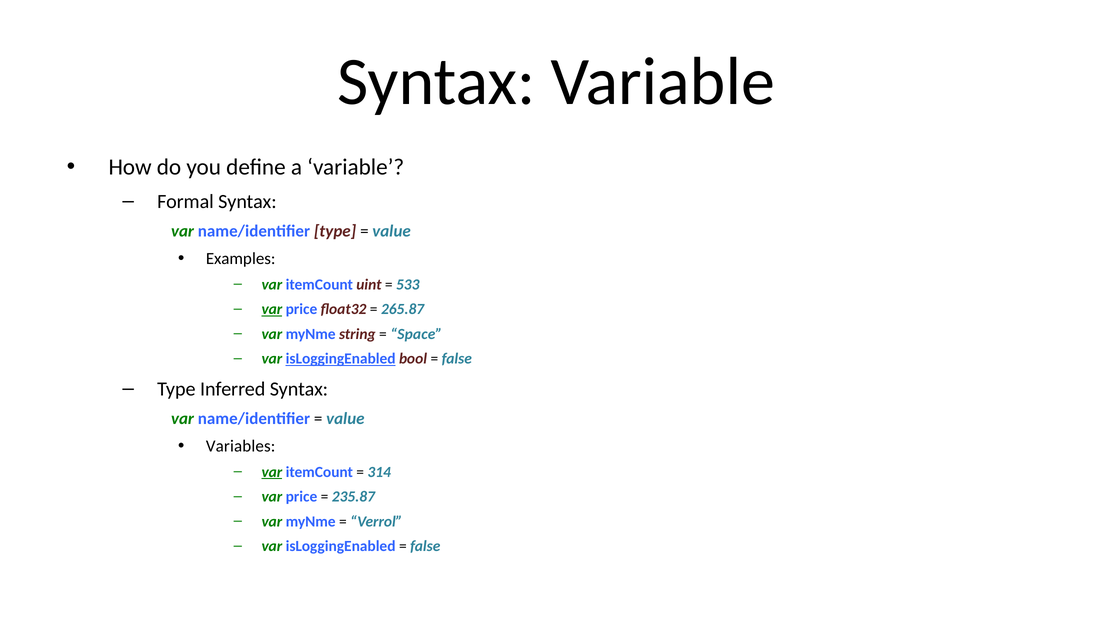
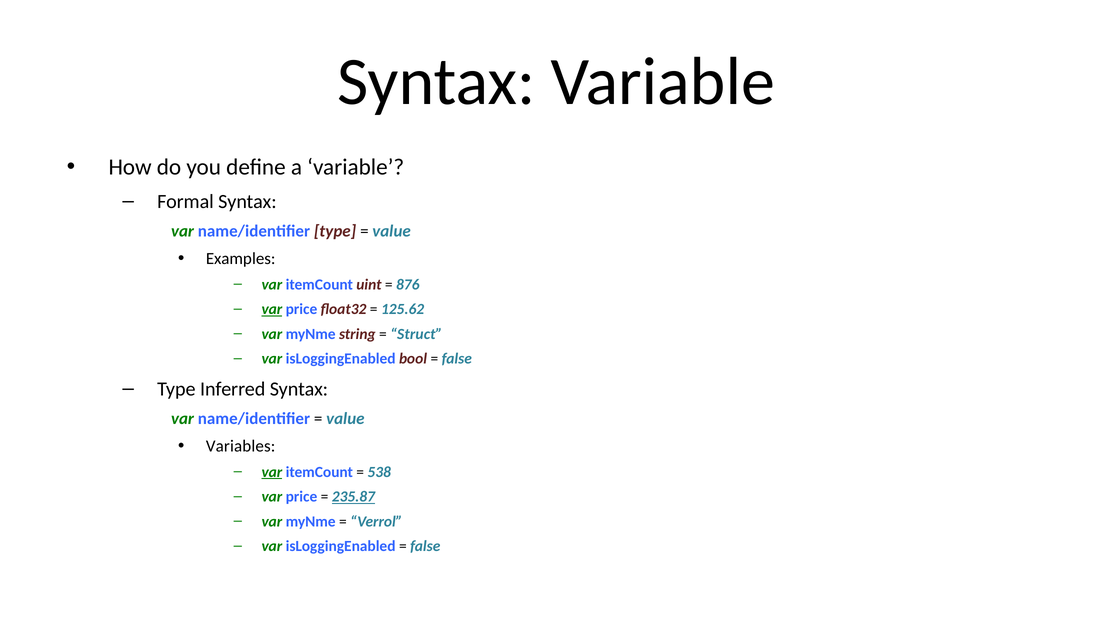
533: 533 -> 876 (408, 284)
265.87: 265.87 -> 125.62 (403, 309)
Space: Space -> Struct (416, 334)
isLoggingEnabled underline: present -> none (341, 359)
314: 314 -> 538 (379, 472)
235.87 underline: none -> present (353, 497)
